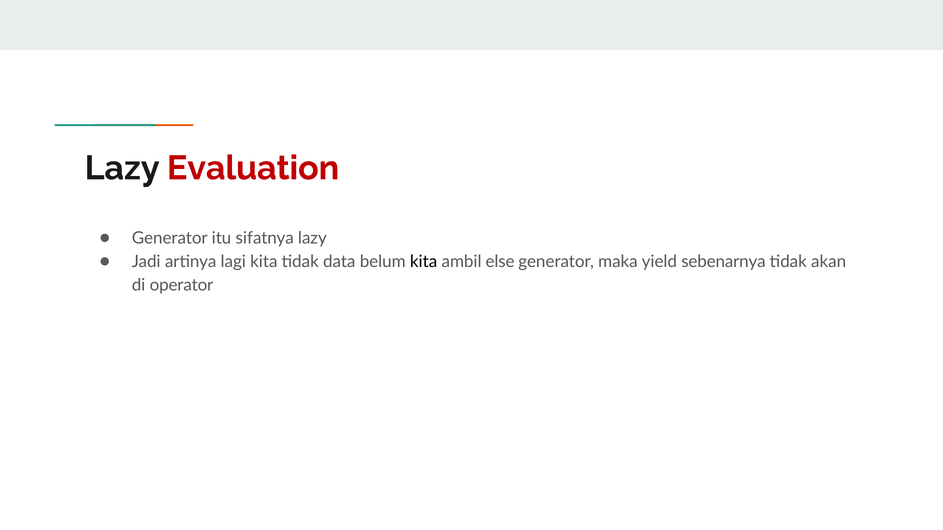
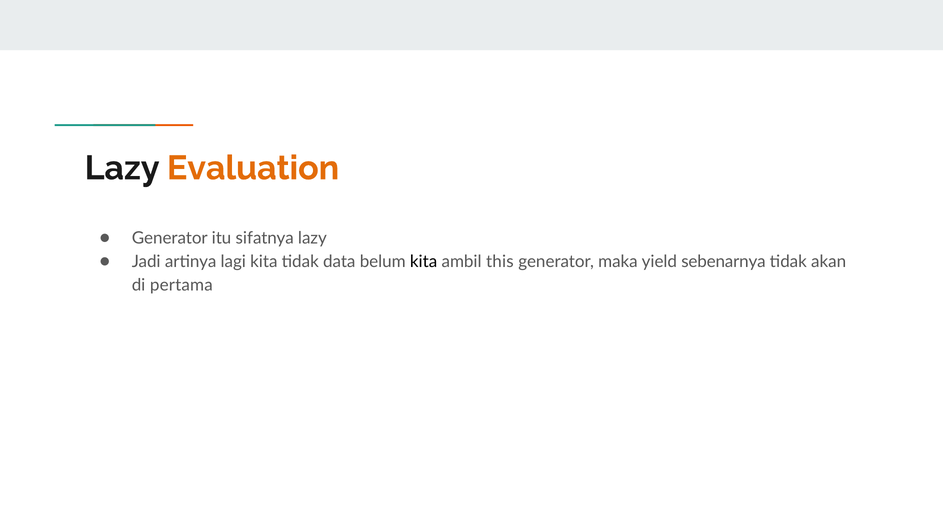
Evaluation colour: red -> orange (253, 168)
else: else -> this (500, 262)
operator: operator -> pertama (181, 285)
